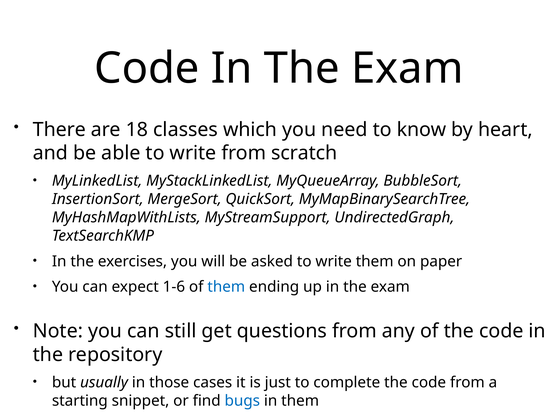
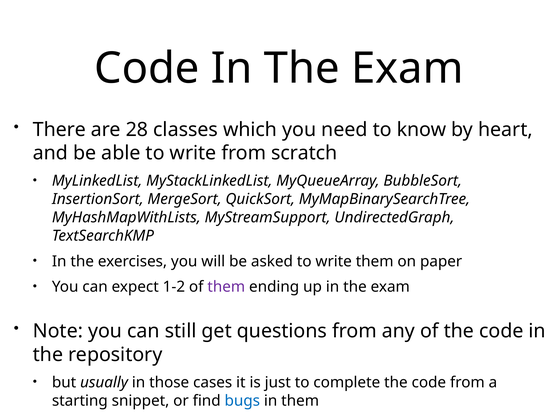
18: 18 -> 28 (137, 129)
1-6: 1-6 -> 1-2 (174, 286)
them colour: blue -> purple (226, 286)
